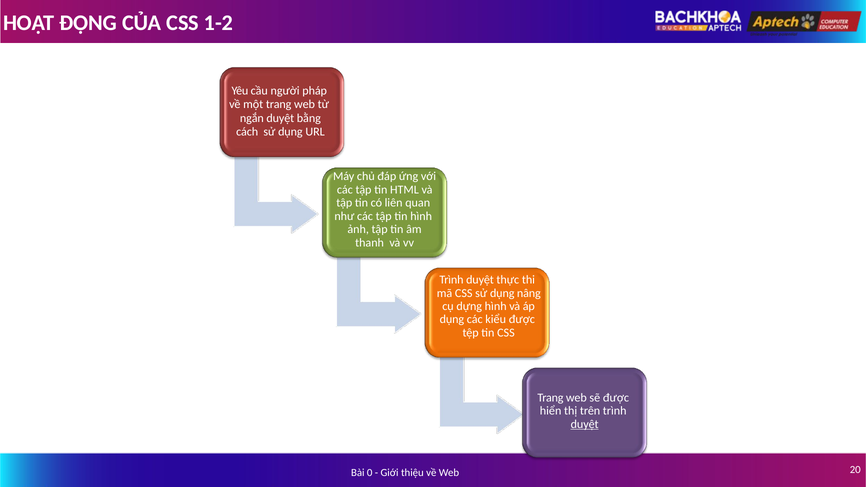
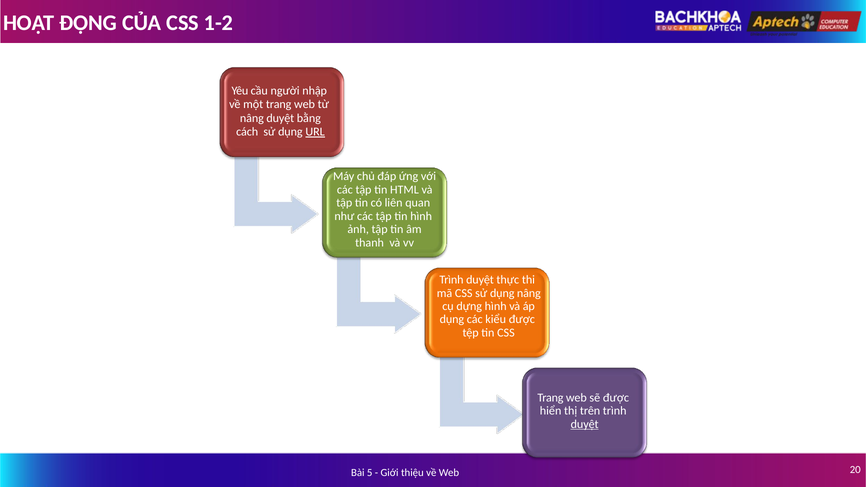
pháp: pháp -> nhập (315, 91)
ngắn: ngắn -> nâng (252, 118)
URL underline: none -> present (315, 132)
0: 0 -> 5 (370, 473)
